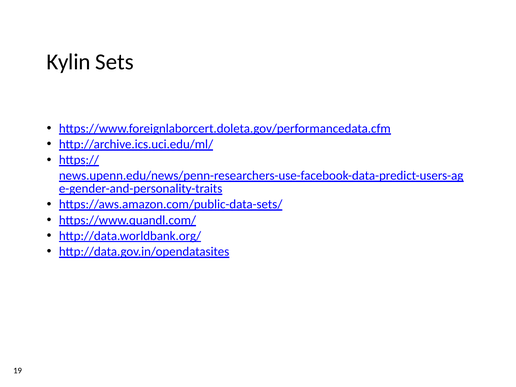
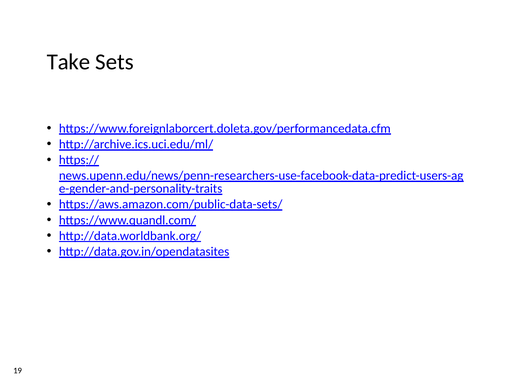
Kylin: Kylin -> Take (68, 62)
